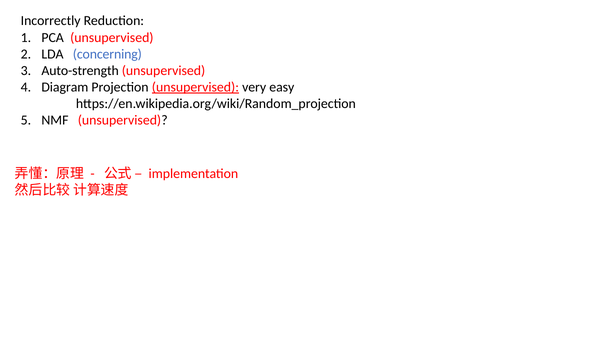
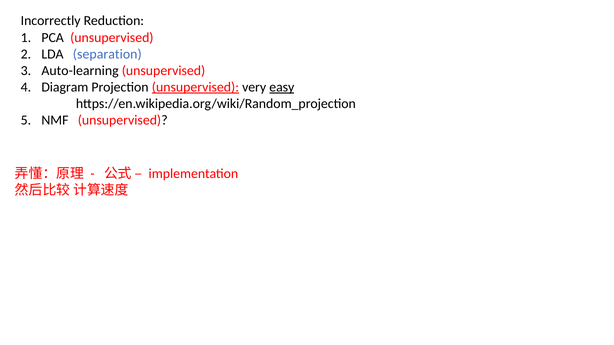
concerning: concerning -> separation (107, 54)
Auto-strength: Auto-strength -> Auto-learning (80, 71)
easy underline: none -> present (282, 87)
